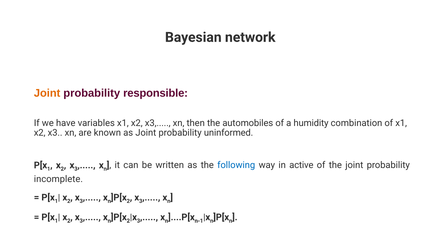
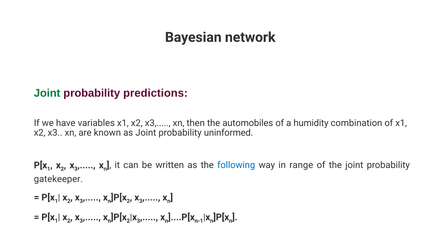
Joint colour: orange -> green (47, 93)
responsible: responsible -> predictions (155, 93)
active: active -> range (301, 165)
incomplete: incomplete -> gatekeeper (58, 179)
